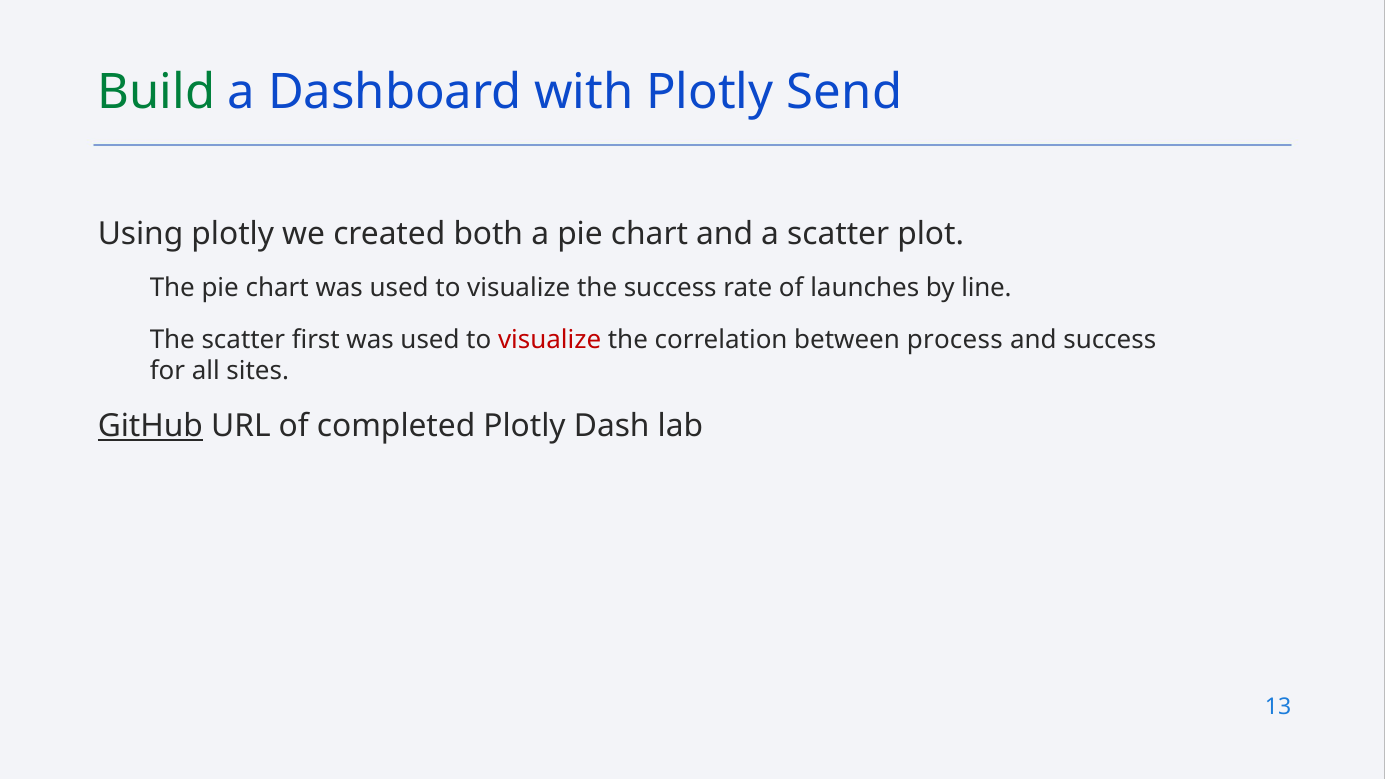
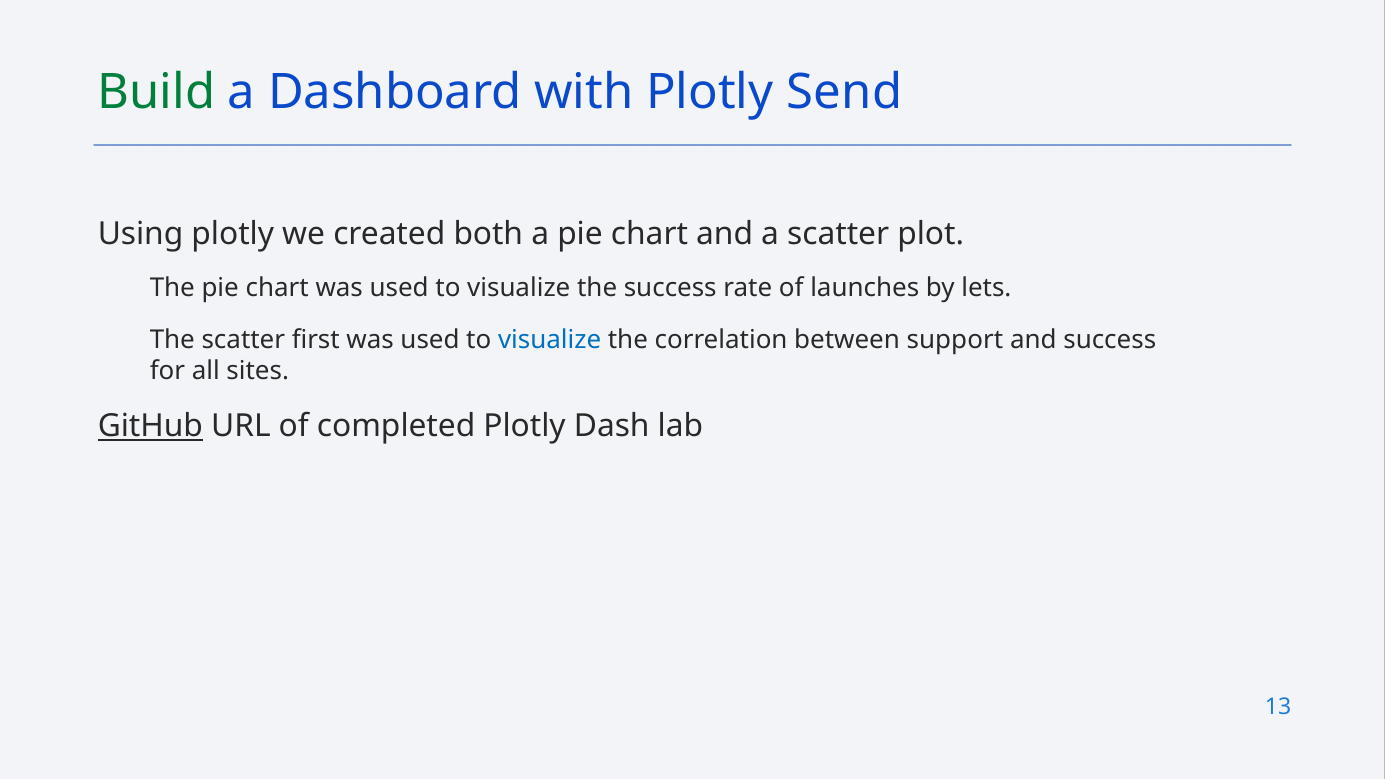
line: line -> lets (986, 288)
visualize colour: red -> blue (550, 340)
process: process -> support (955, 340)
